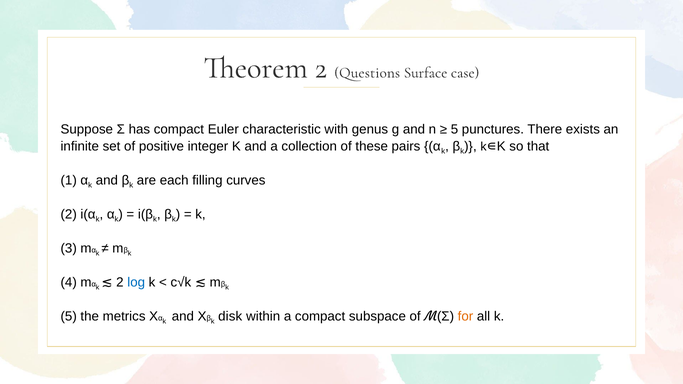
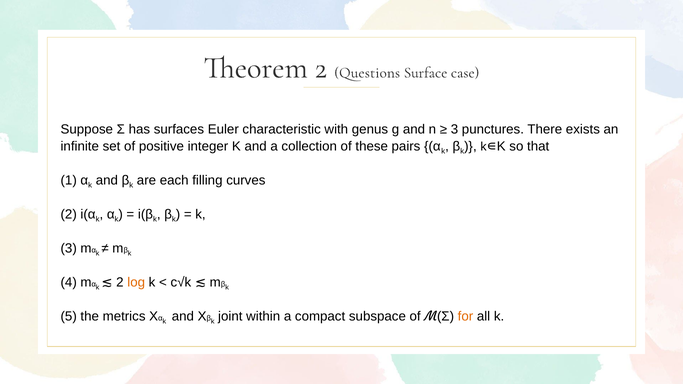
has compact: compact -> surfaces (179, 129)
5: 5 -> 3 (455, 129)
log colour: blue -> orange (136, 283)
disk: disk -> joint (230, 317)
